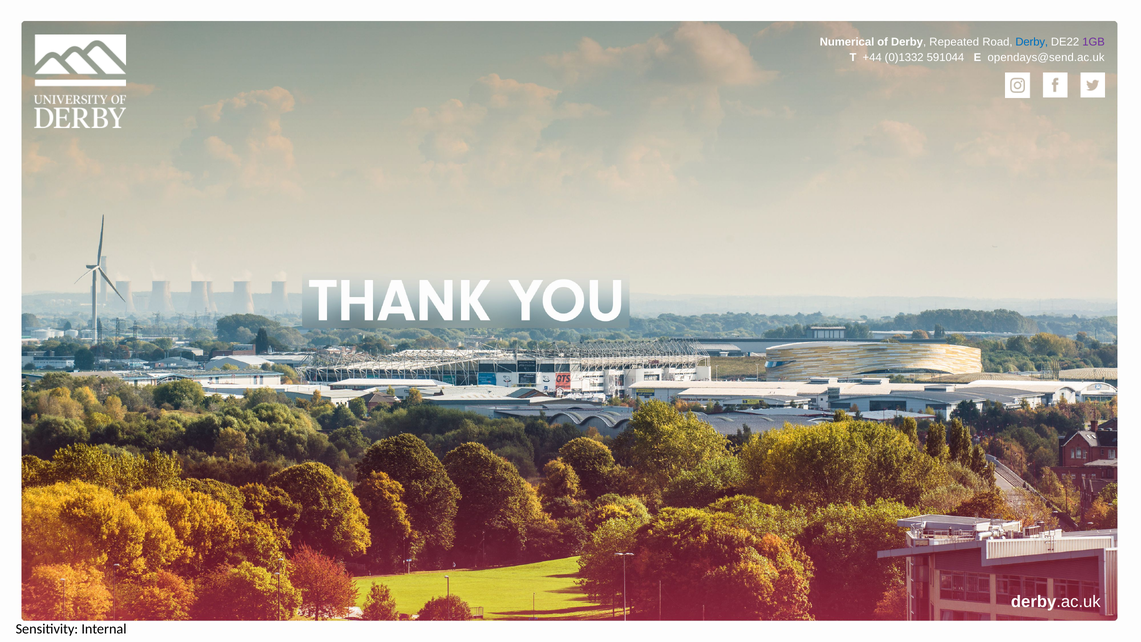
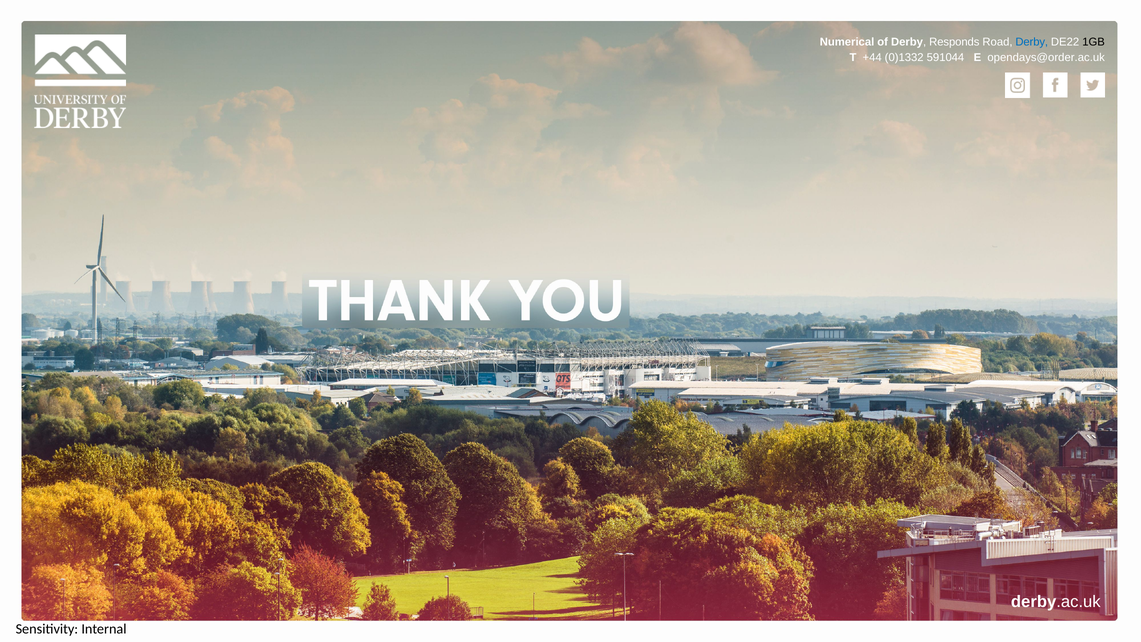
Repeated: Repeated -> Responds (954, 42)
1GB colour: purple -> black (1094, 42)
opendays@send.ac.uk: opendays@send.ac.uk -> opendays@order.ac.uk (1046, 58)
